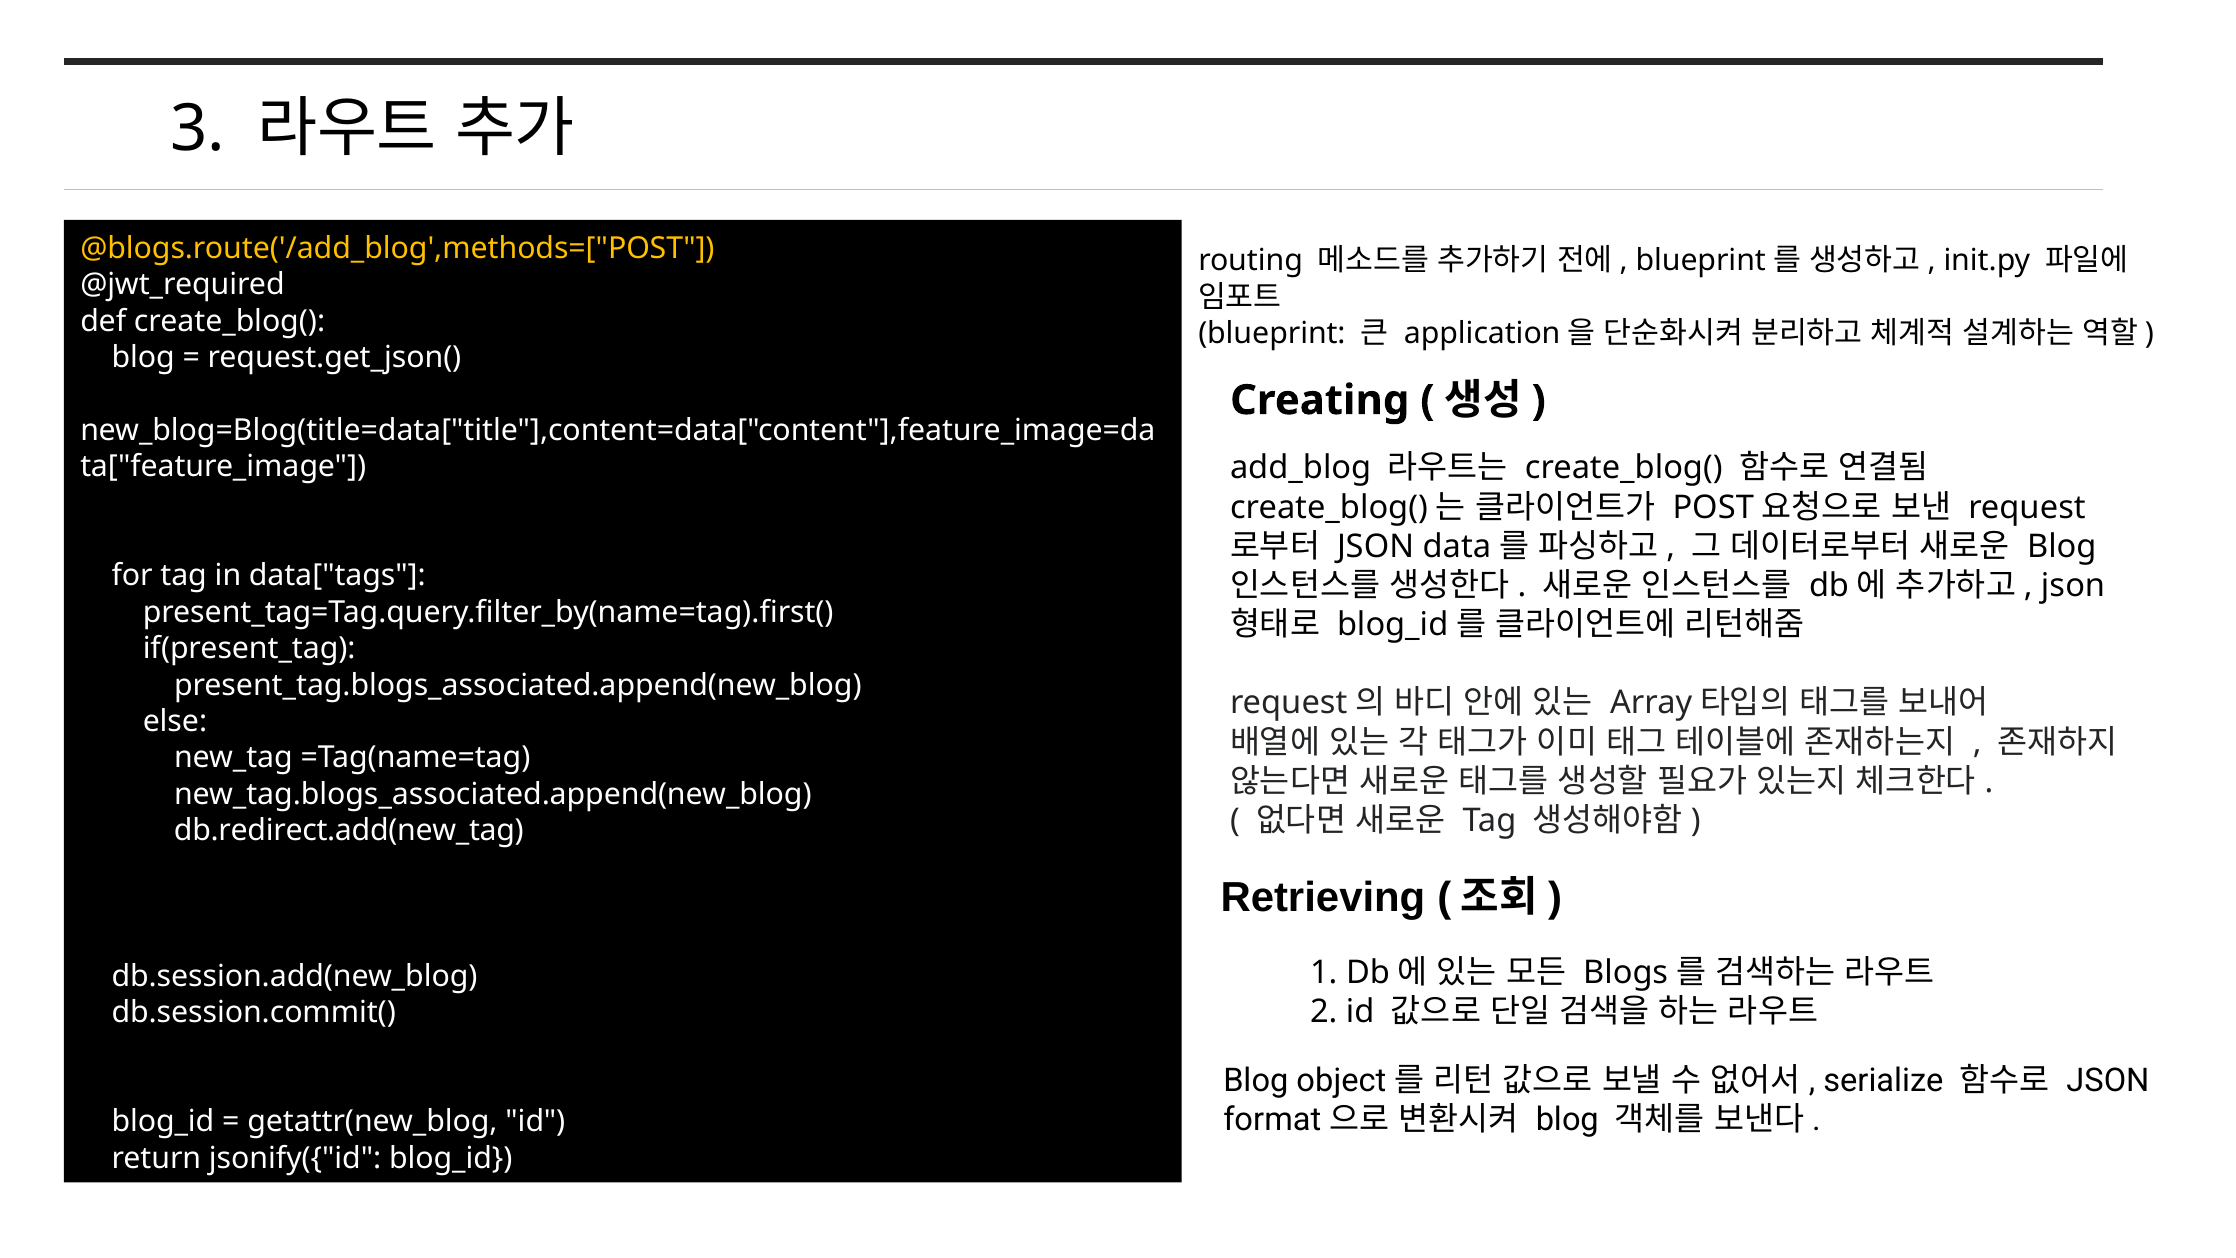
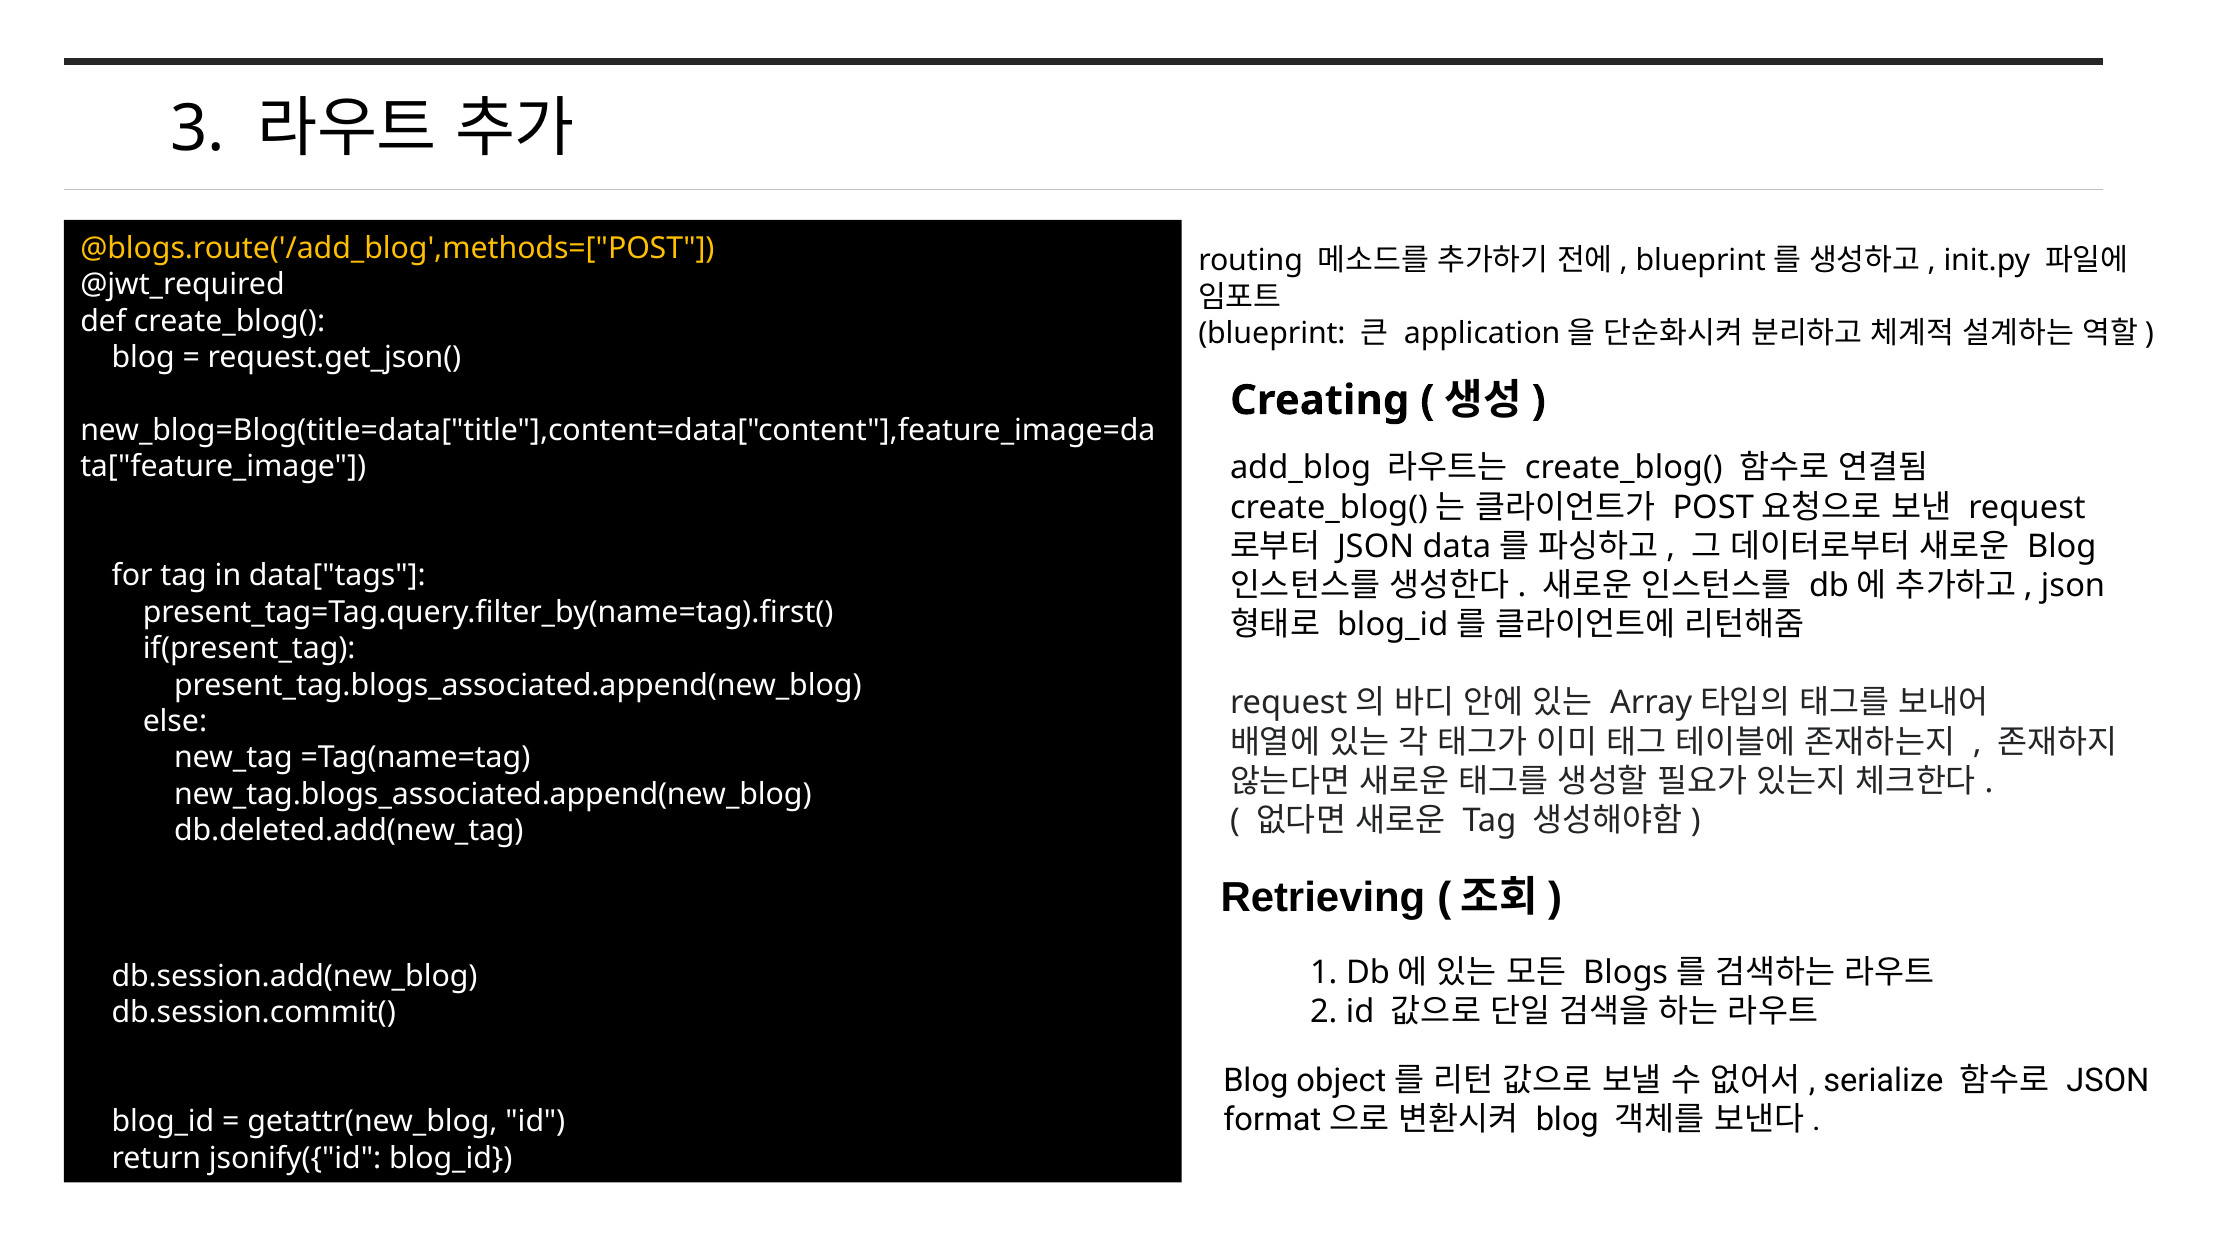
db.redirect.add(new_tag: db.redirect.add(new_tag -> db.deleted.add(new_tag (349, 830)
